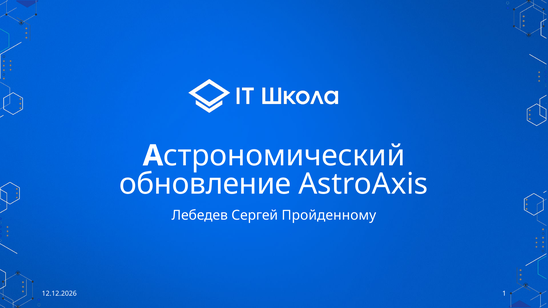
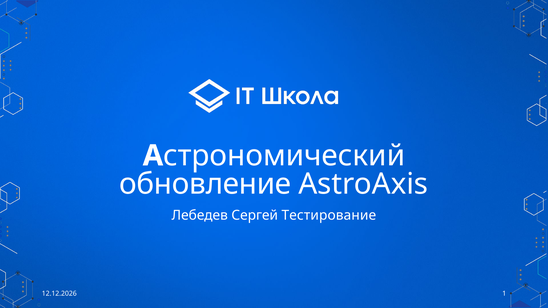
Пройденному: Пройденному -> Тестирование (329, 215)
